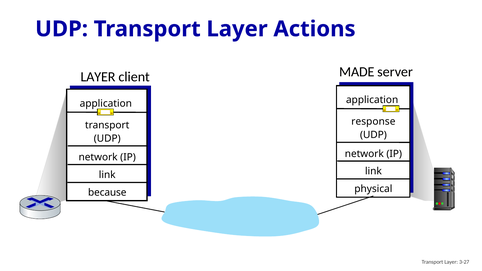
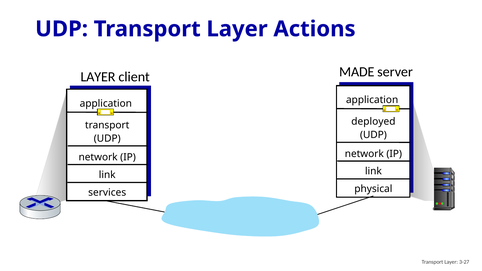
response: response -> deployed (373, 122)
because: because -> services (107, 192)
